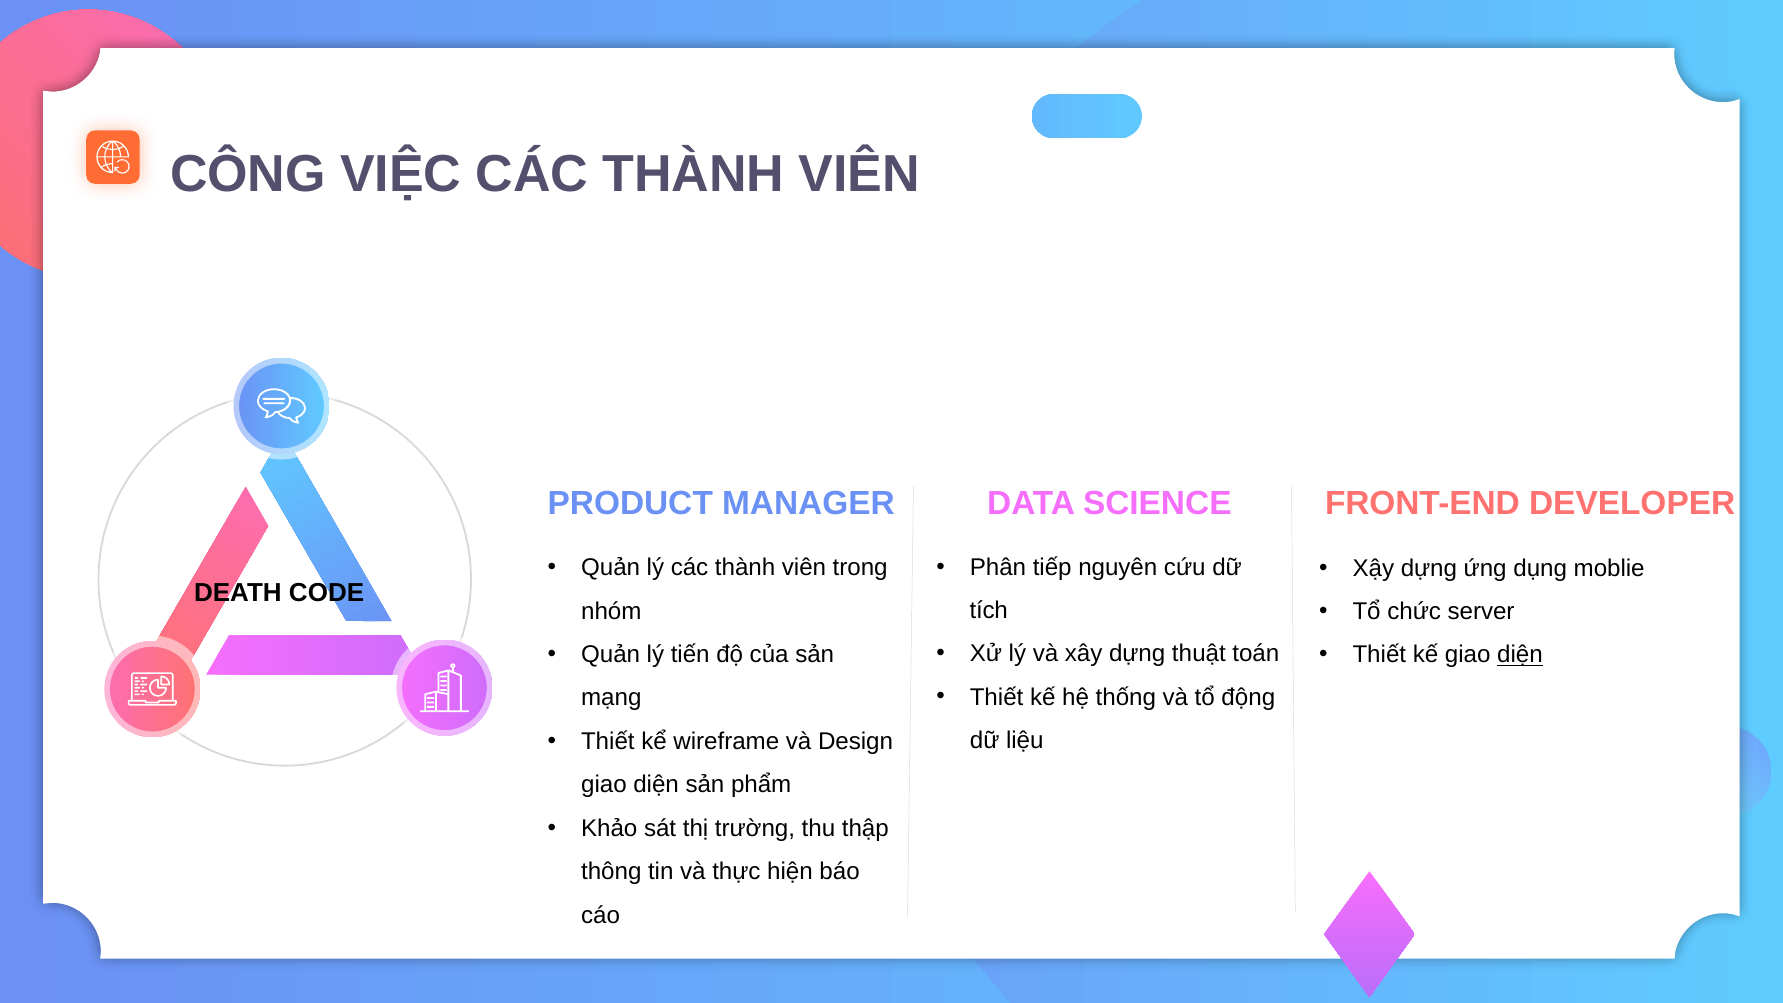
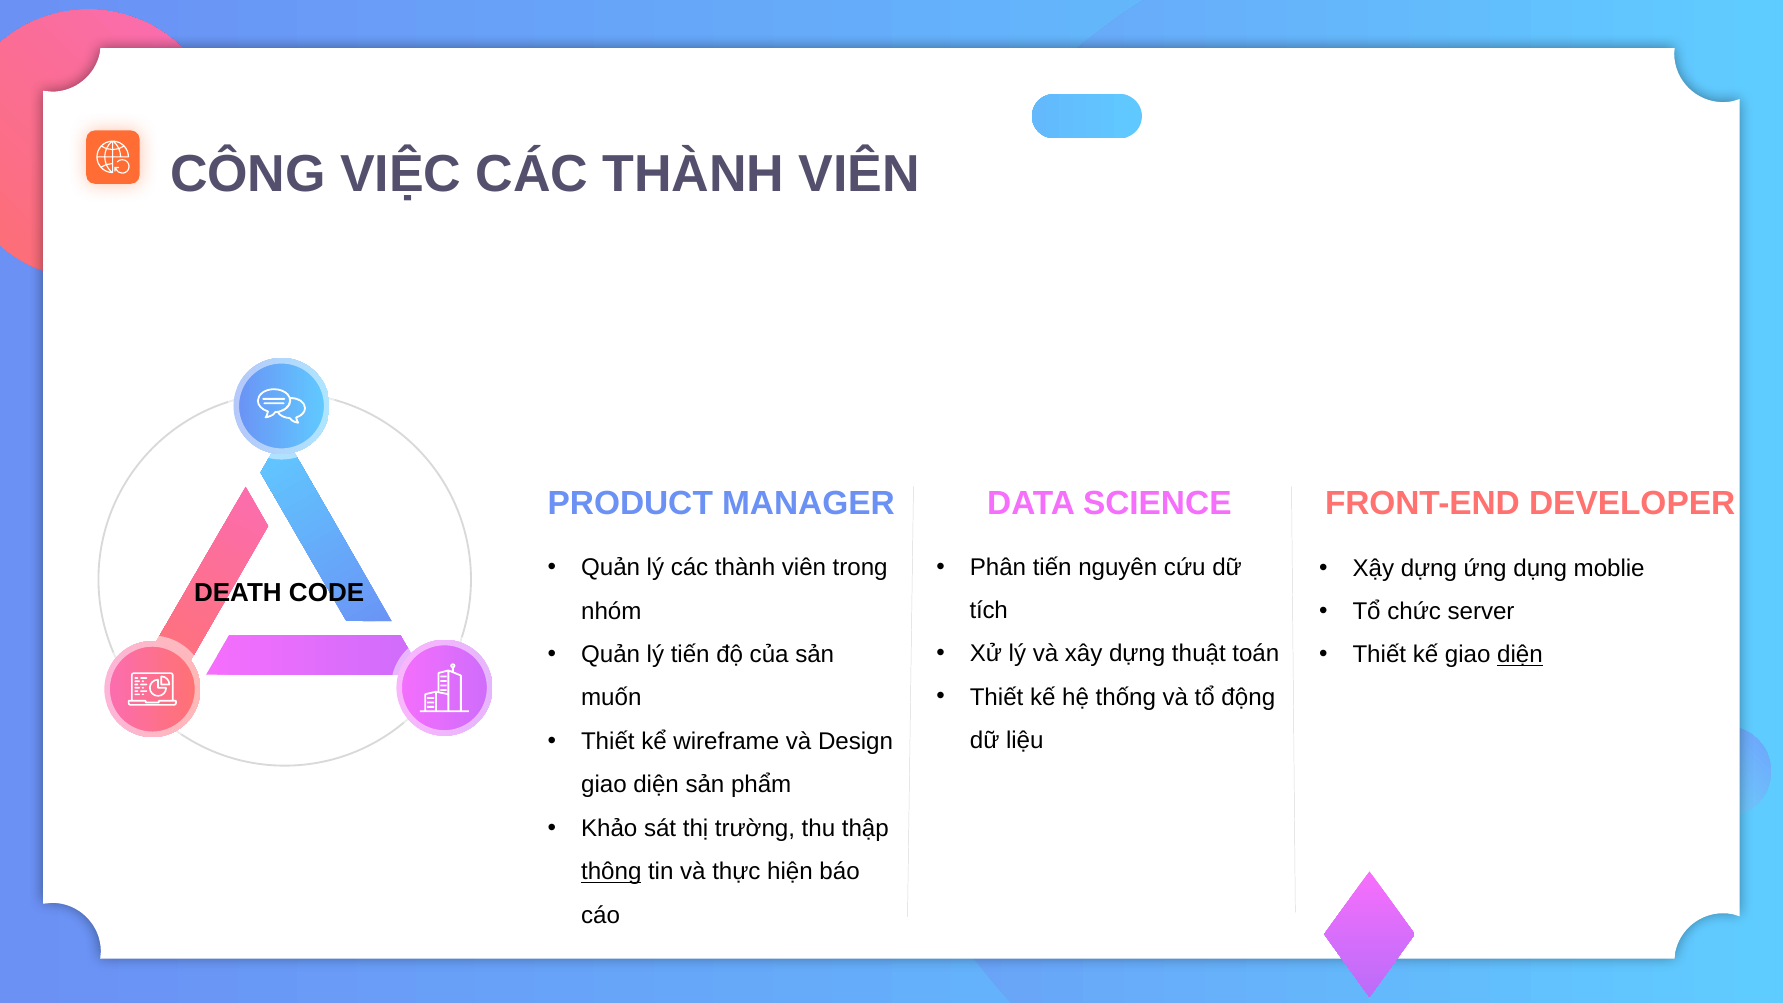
Phân tiếp: tiếp -> tiến (1052, 567)
mạng: mạng -> muốn (611, 698)
thông underline: none -> present (611, 872)
